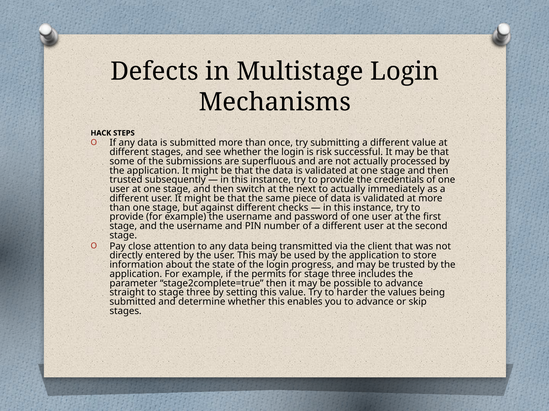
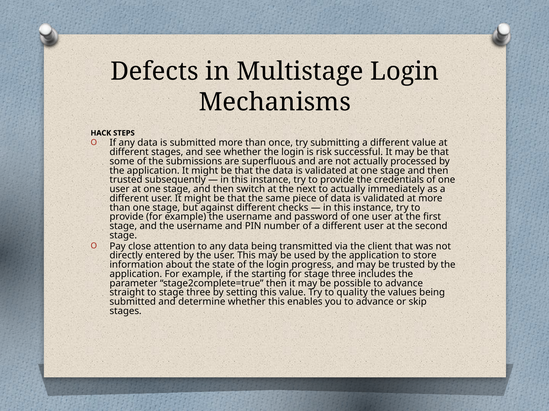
permits: permits -> starting (269, 274)
harder: harder -> quality (352, 293)
